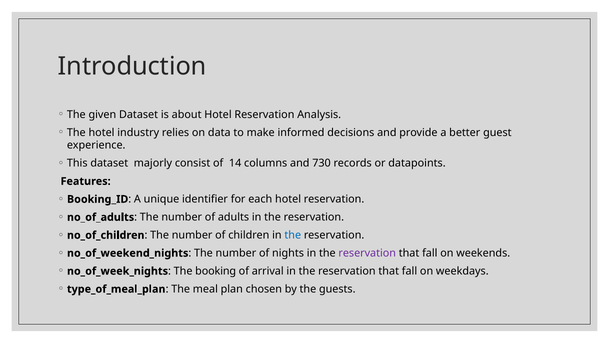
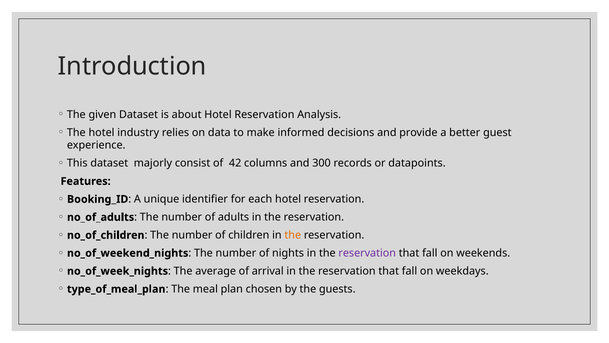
14: 14 -> 42 (235, 163)
730: 730 -> 300 (322, 163)
the colour: blue -> orange (293, 235)
booking: booking -> average (216, 271)
